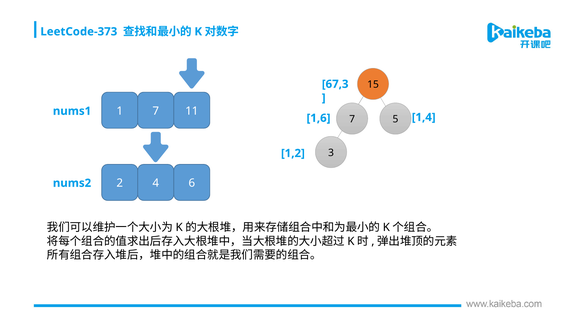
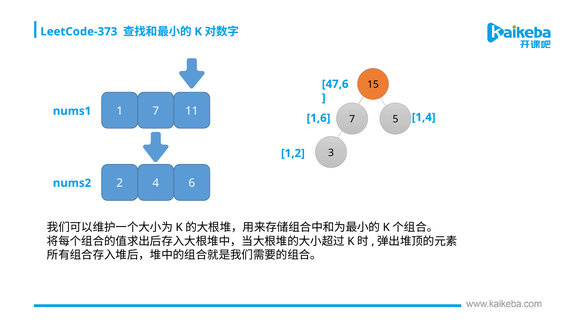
67,3: 67,3 -> 47,6 (335, 84)
